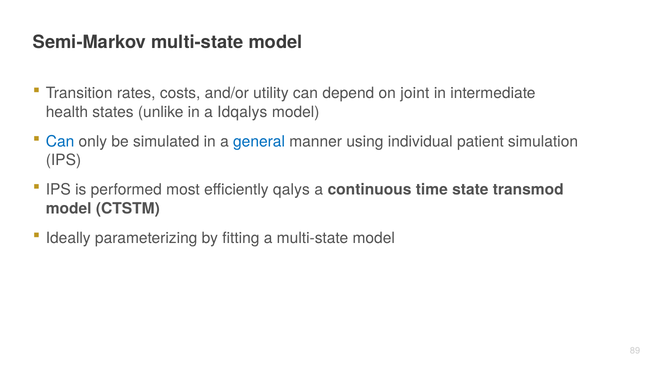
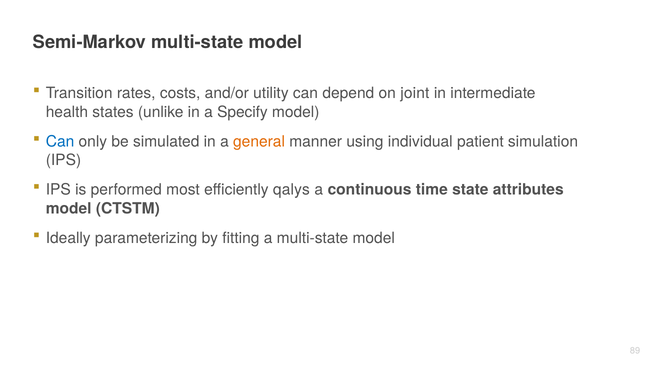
Idqalys: Idqalys -> Specify (242, 112)
general colour: blue -> orange (259, 142)
transmod: transmod -> attributes (528, 190)
